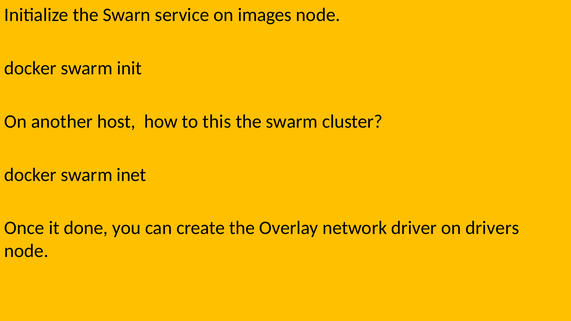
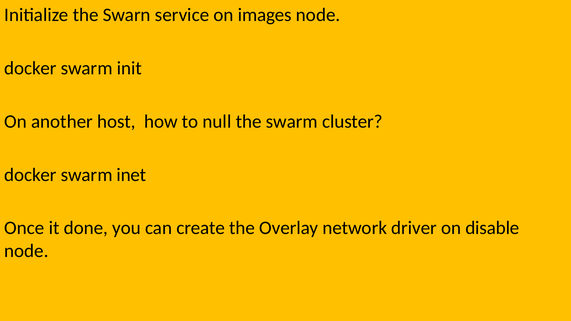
this: this -> null (217, 122)
drivers: drivers -> disable (492, 228)
